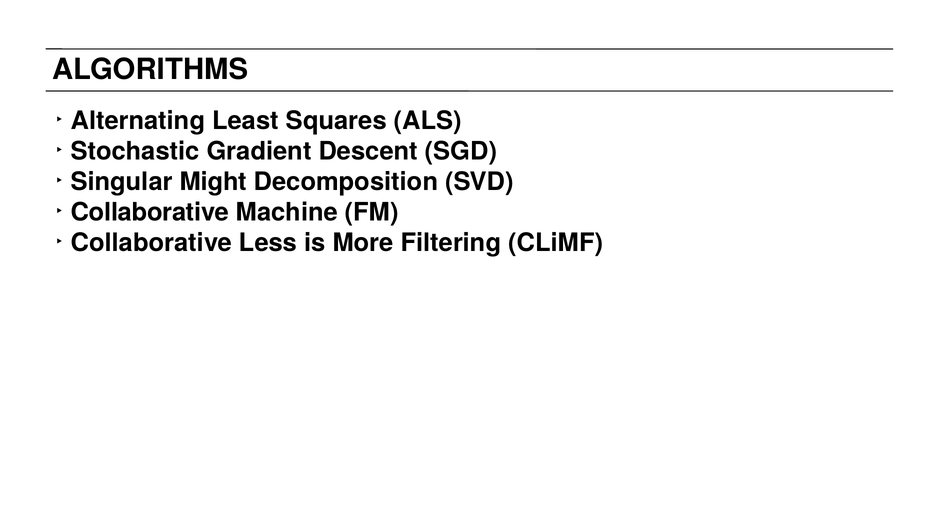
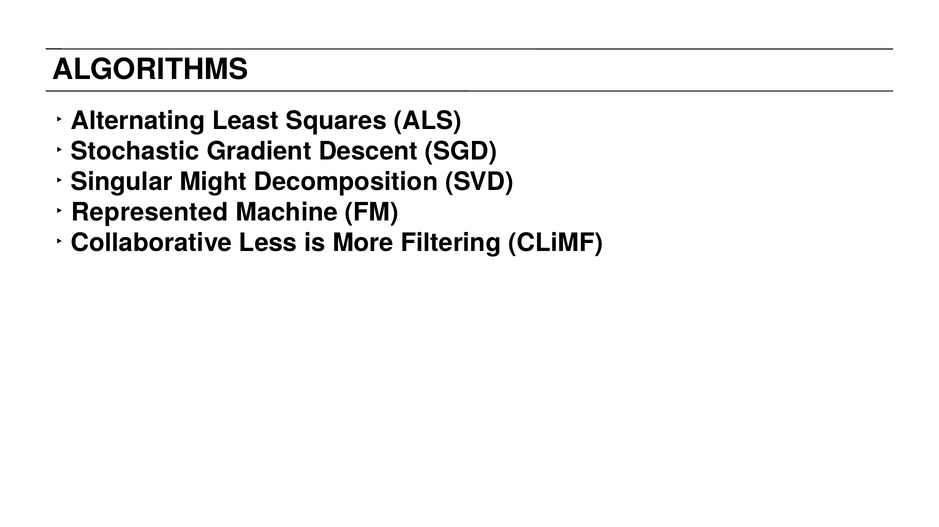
Collaborative: Collaborative -> Represented (150, 213)
